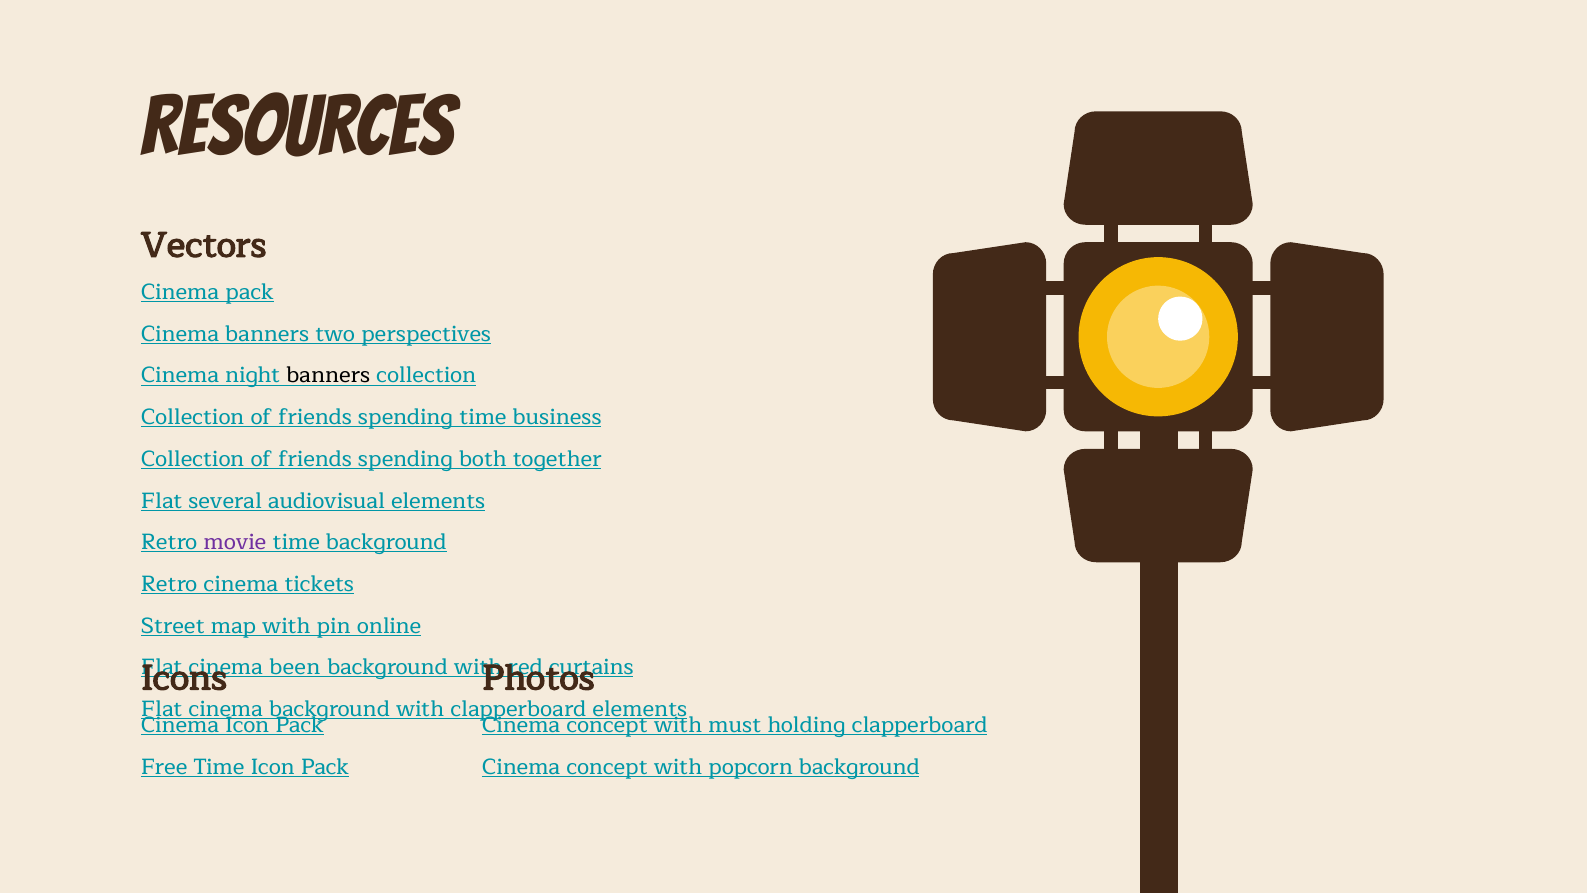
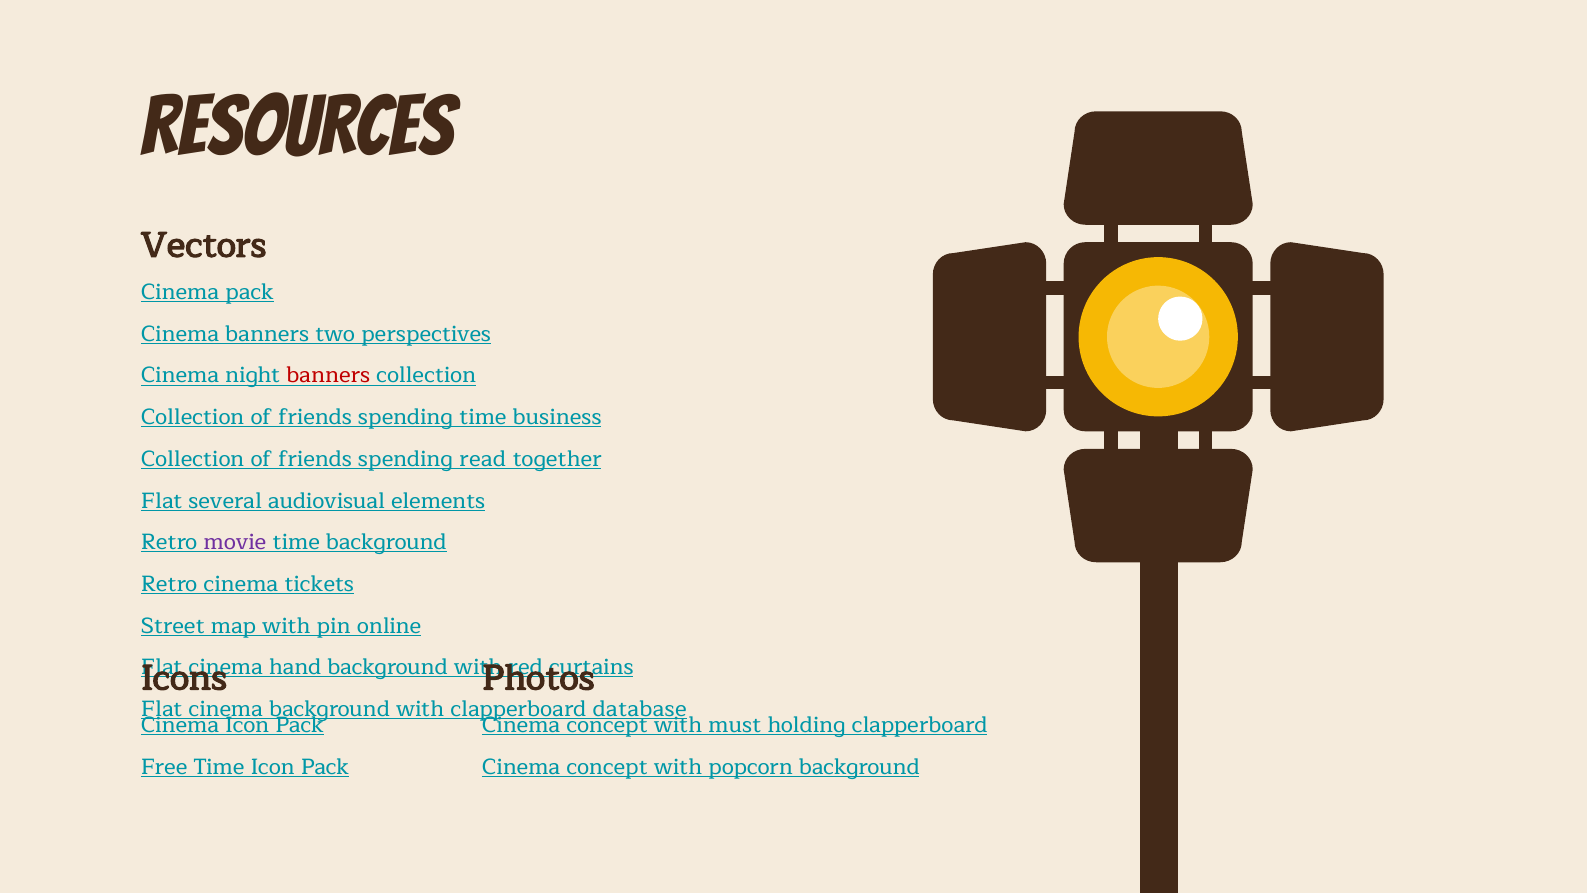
banners colour: black -> red (328, 376)
both: both -> read (483, 459)
been: been -> hand (295, 667)
clapperboard elements: elements -> database (640, 709)
